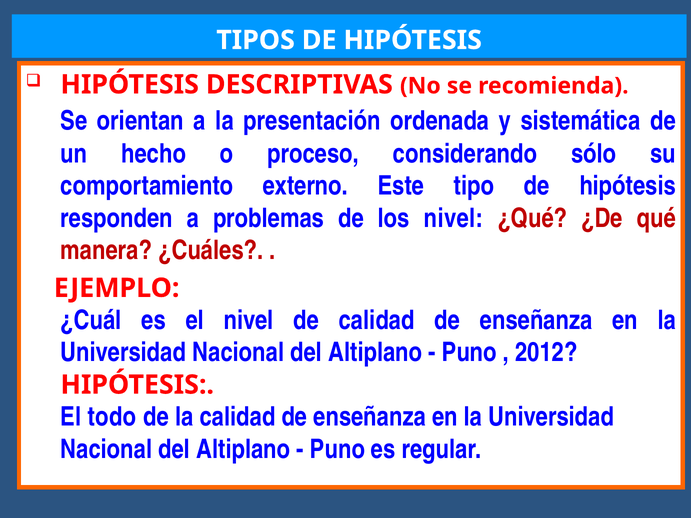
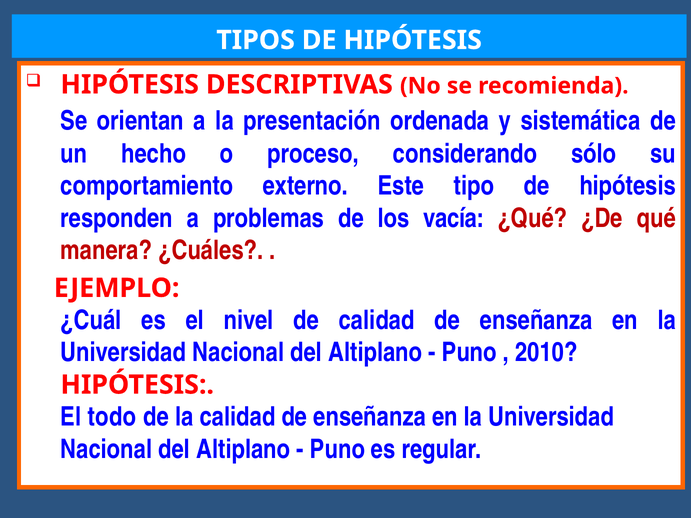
los nivel: nivel -> vacía (454, 218)
2012: 2012 -> 2010 (546, 353)
